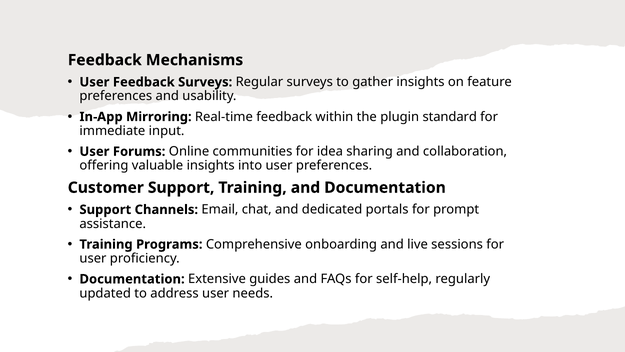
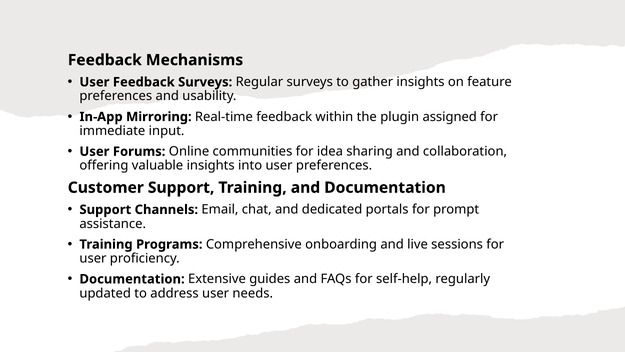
standard: standard -> assigned (450, 117)
